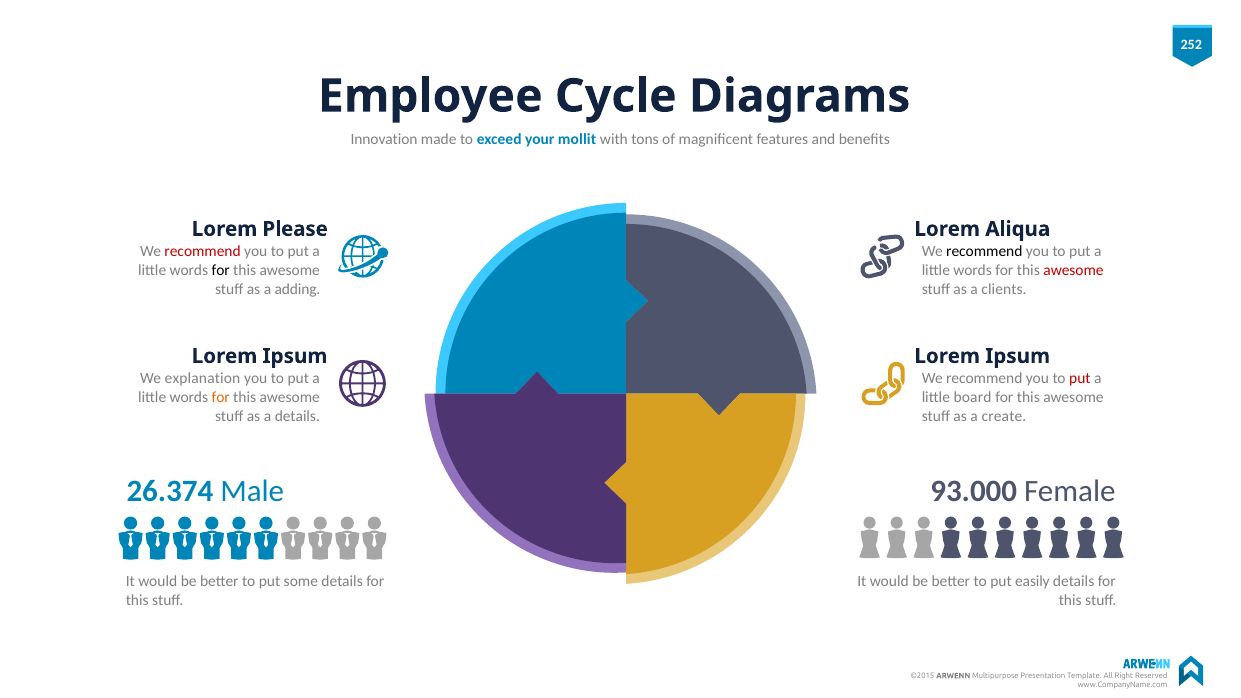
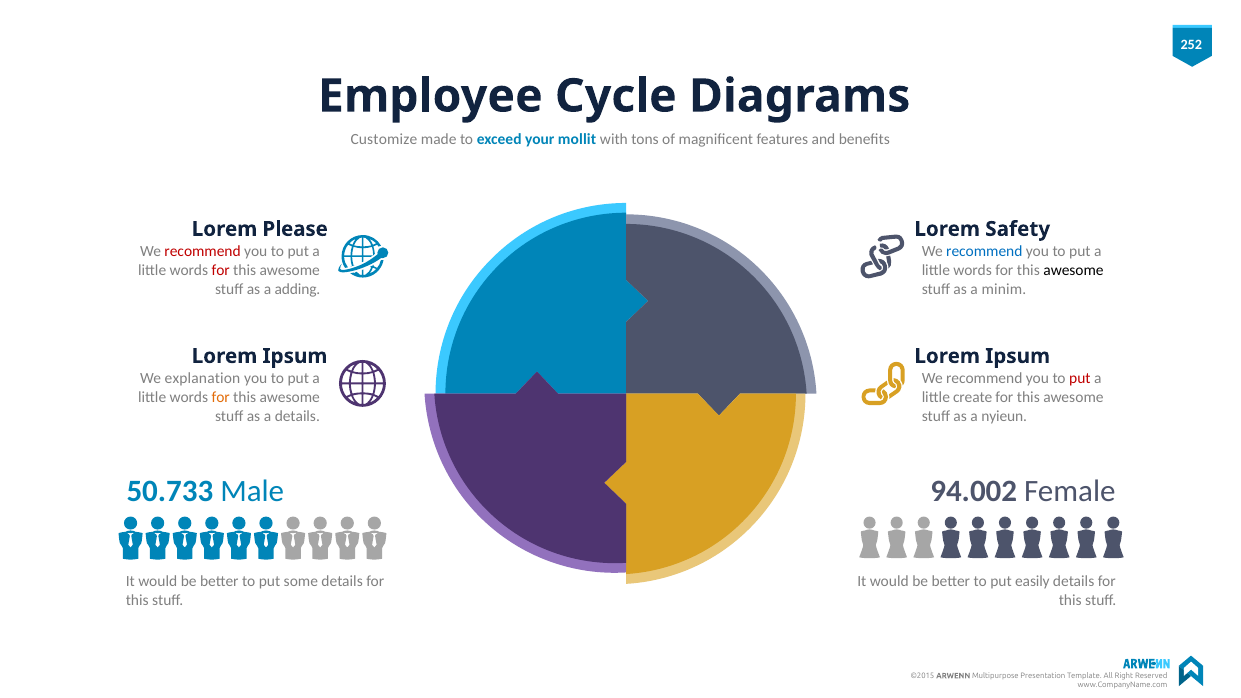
Innovation: Innovation -> Customize (384, 140)
Aliqua: Aliqua -> Safety (1018, 229)
recommend colour: black -> blue (984, 252)
for colour: black -> red (221, 270)
awesome colour: red -> black (1074, 270)
clients: clients -> minim (1004, 289)
board: board -> create (973, 397)
create: create -> nyieun (1004, 416)
26.374: 26.374 -> 50.733 (170, 492)
93.000: 93.000 -> 94.002 (974, 492)
